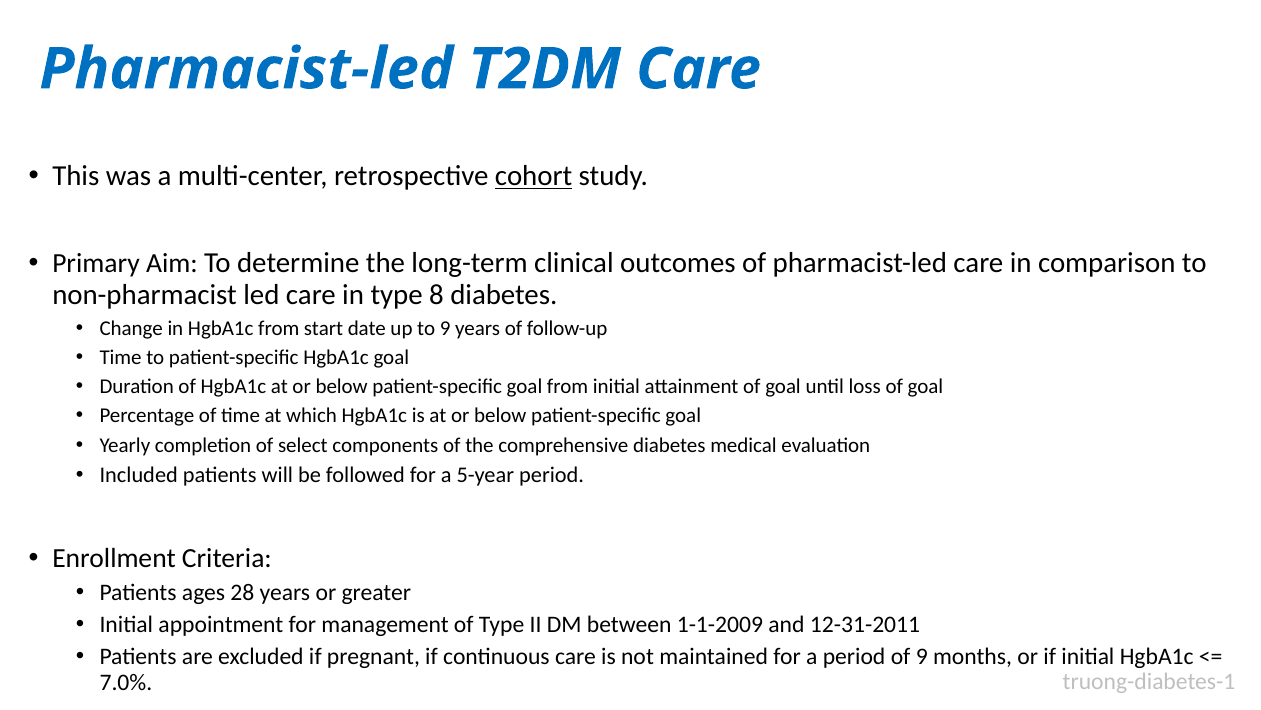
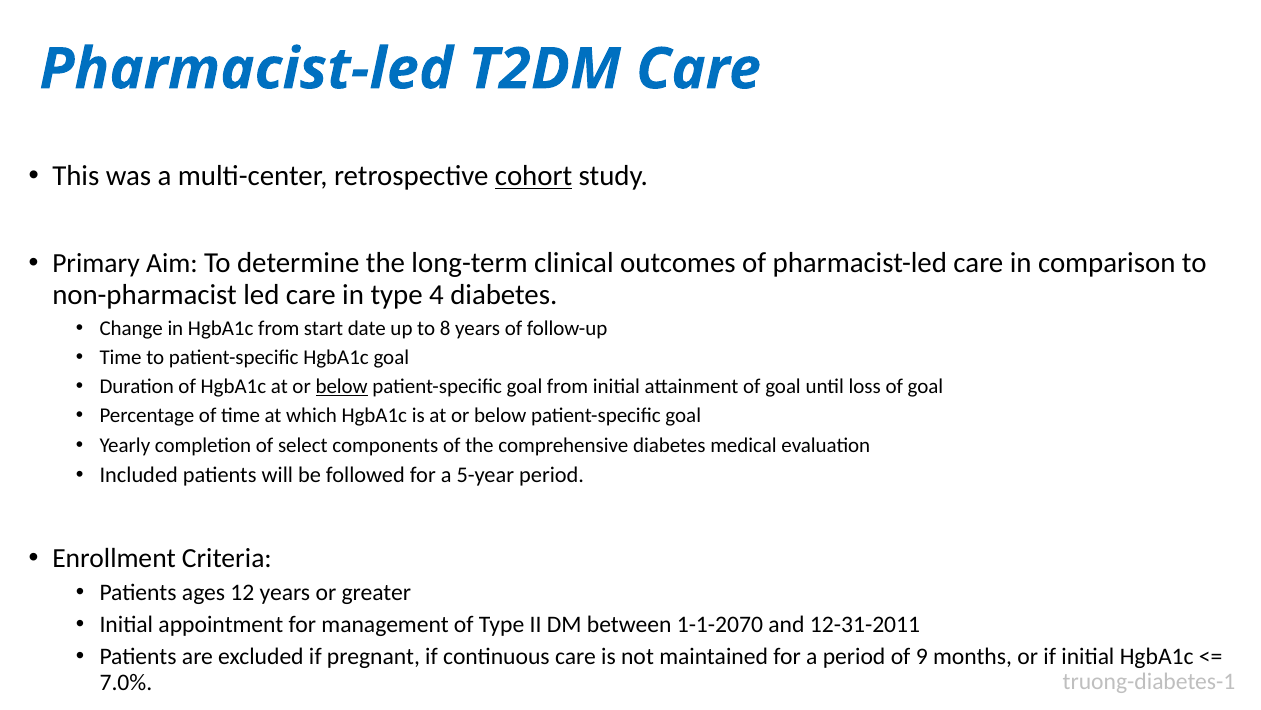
8: 8 -> 4 (437, 294)
to 9: 9 -> 8 (445, 328)
below underline: none -> present (342, 386)
28: 28 -> 12 (242, 592)
1-1-2009: 1-1-2009 -> 1-1-2070 (720, 624)
